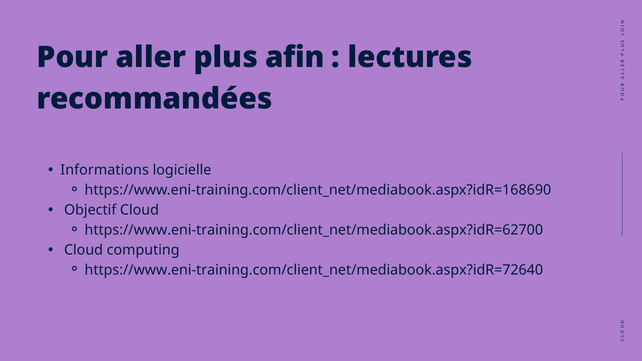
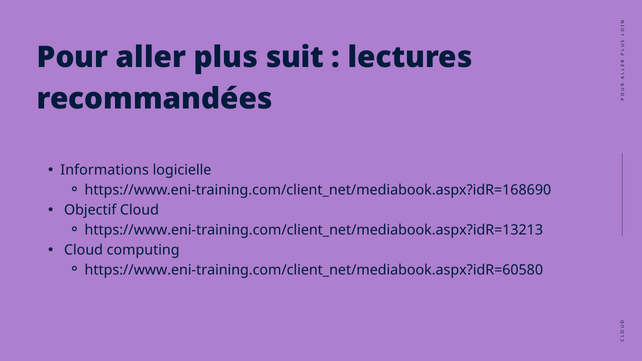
afin: afin -> suit (295, 58)
https://www.eni-training.com/client_net/mediabook.aspx?idR=62700: https://www.eni-training.com/client_net/mediabook.aspx?idR=62700 -> https://www.eni-training.com/client_net/mediabook.aspx?idR=13213 (314, 230)
https://www.eni-training.com/client_net/mediabook.aspx?idR=72640: https://www.eni-training.com/client_net/mediabook.aspx?idR=72640 -> https://www.eni-training.com/client_net/mediabook.aspx?idR=60580 (314, 270)
